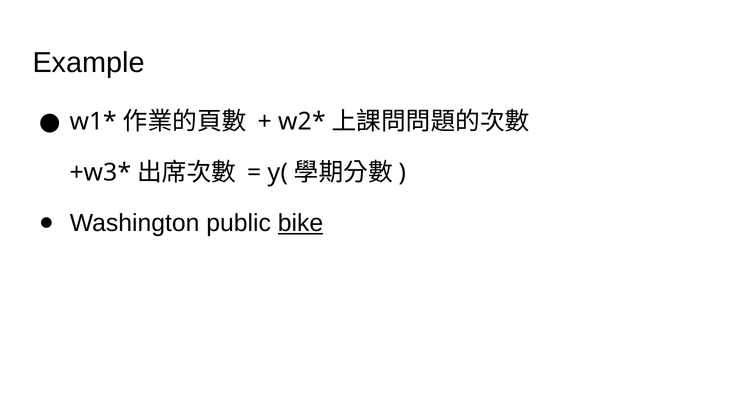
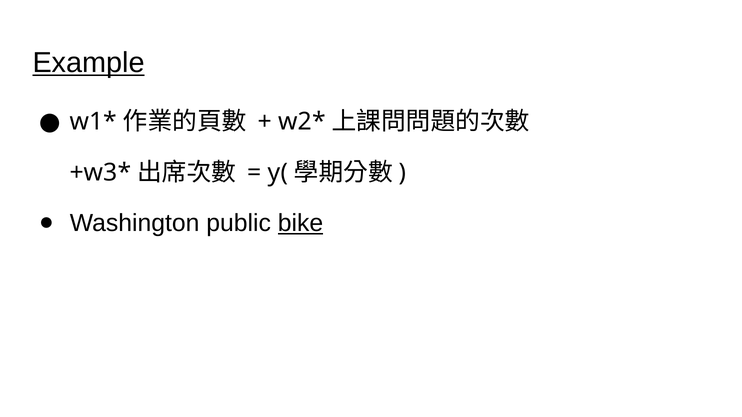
Example underline: none -> present (89, 63)
